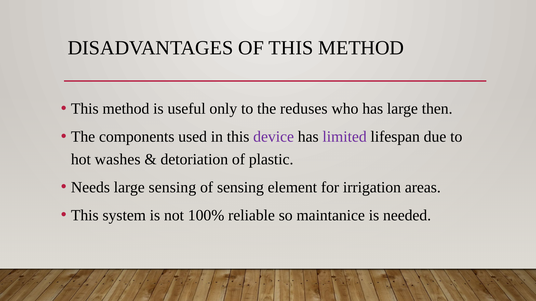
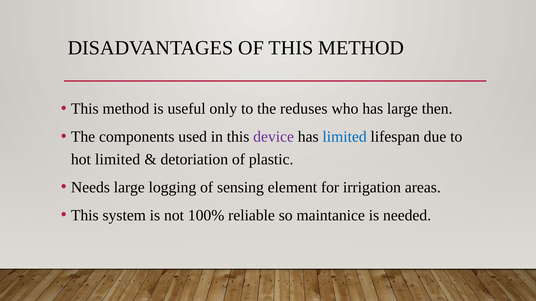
limited colour: purple -> blue (345, 137)
hot washes: washes -> limited (118, 160)
large sensing: sensing -> logging (172, 188)
